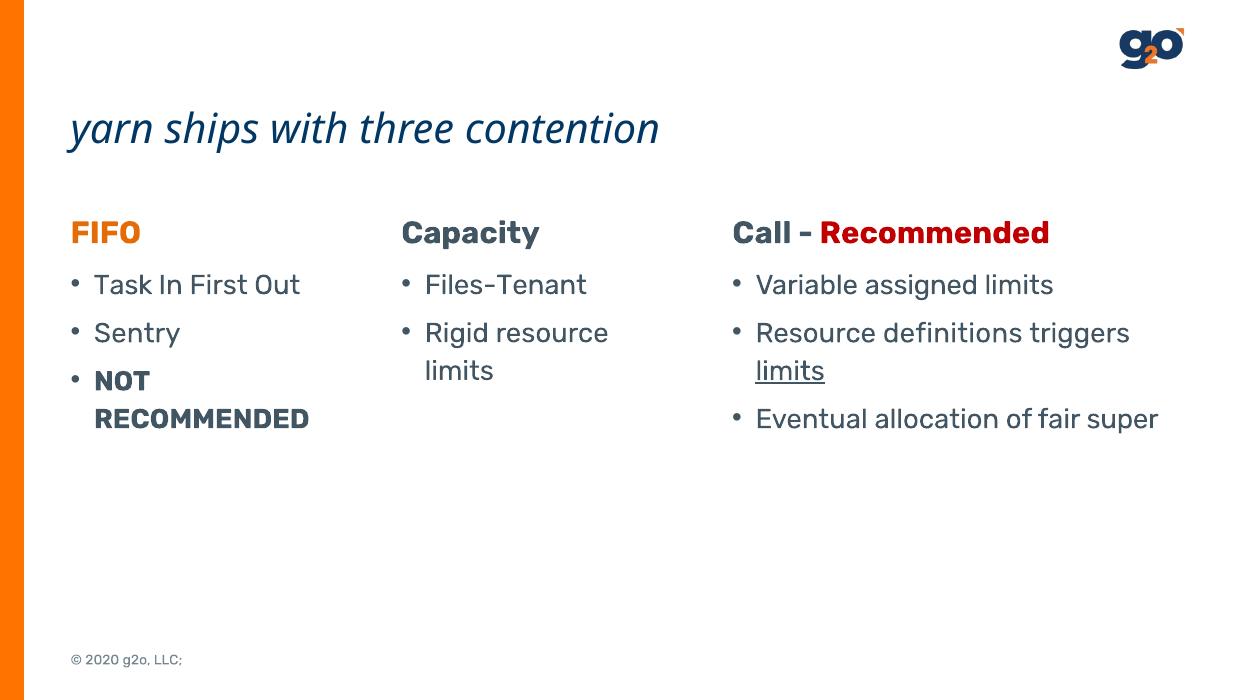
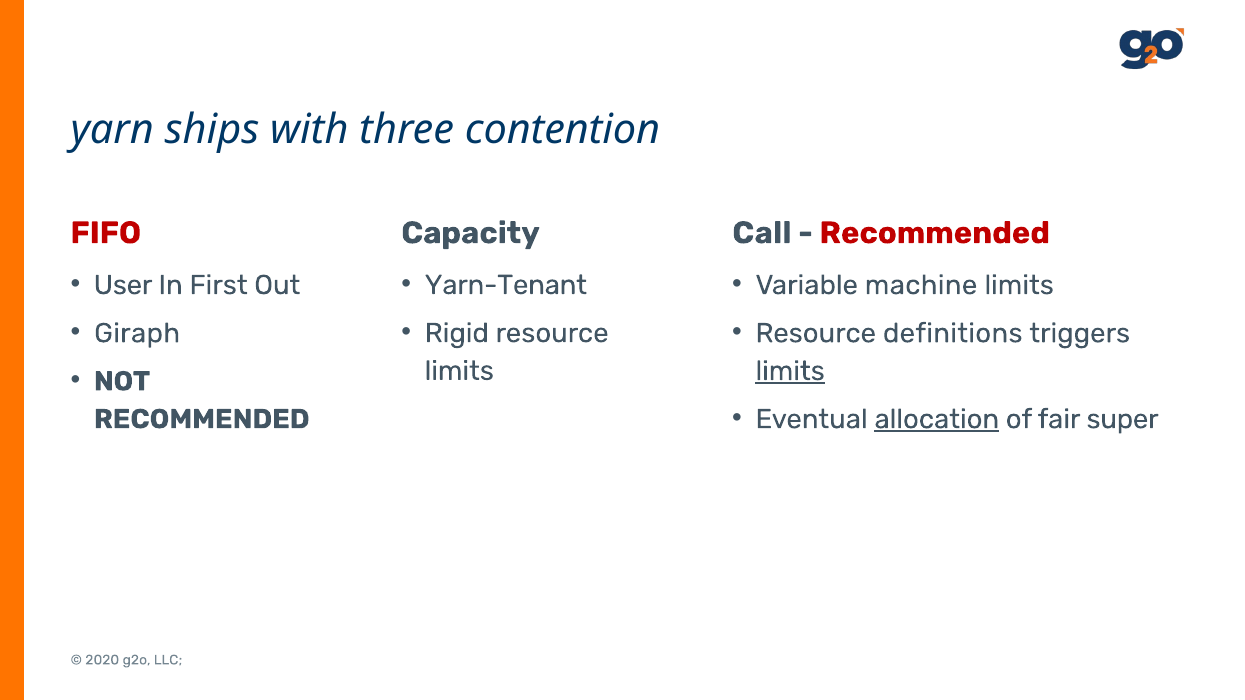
FIFO colour: orange -> red (106, 233)
Task: Task -> User (123, 285)
Files-Tenant: Files-Tenant -> Yarn-Tenant (506, 285)
assigned: assigned -> machine (921, 285)
Sentry: Sentry -> Giraph (137, 333)
allocation underline: none -> present (937, 419)
